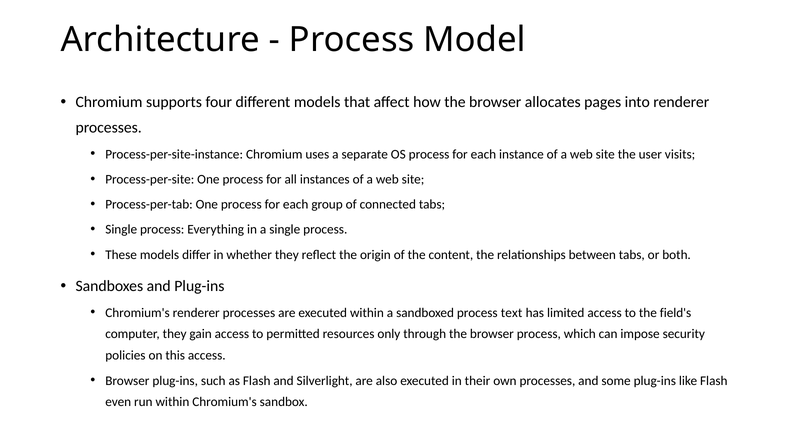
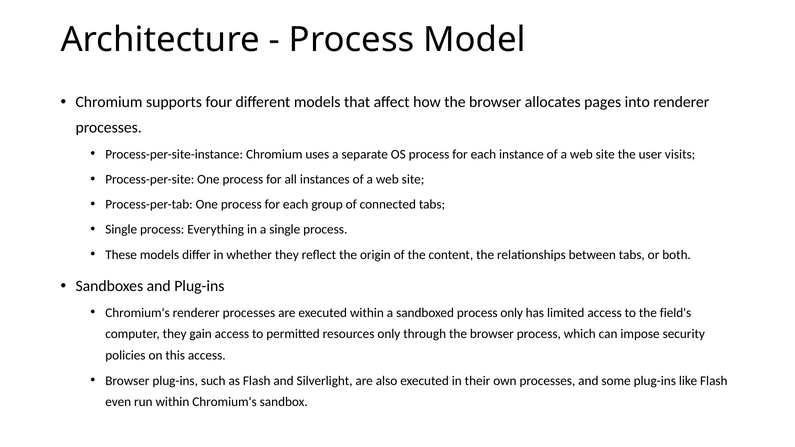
process text: text -> only (512, 313)
